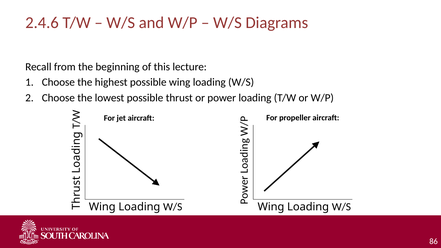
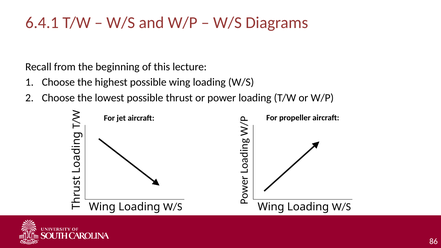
2.4.6: 2.4.6 -> 6.4.1 (42, 23)
